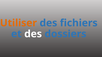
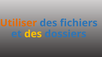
des colour: white -> yellow (33, 34)
